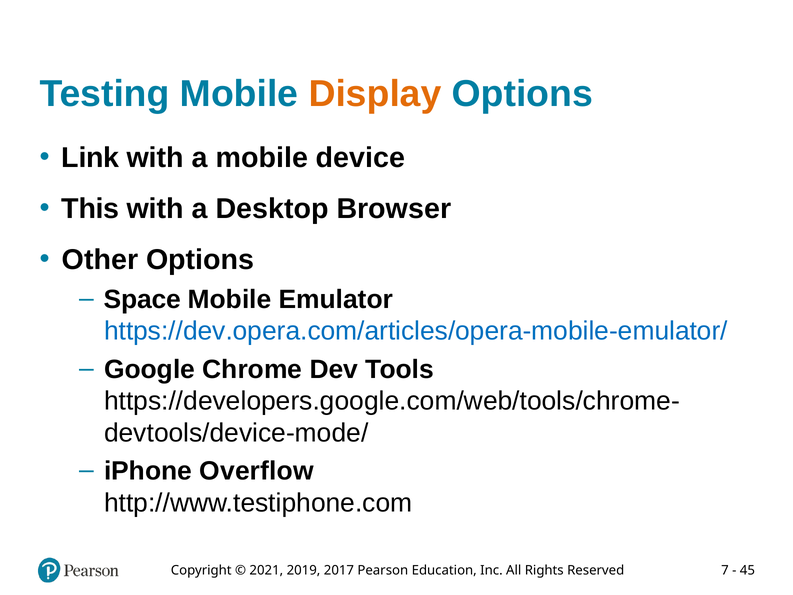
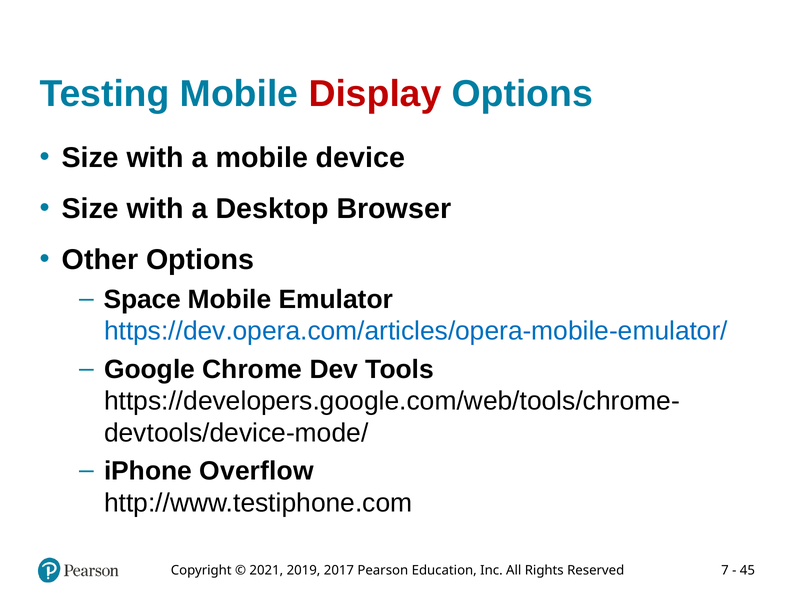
Display colour: orange -> red (375, 94)
Link: Link -> Size (90, 158)
This: This -> Size (90, 209)
